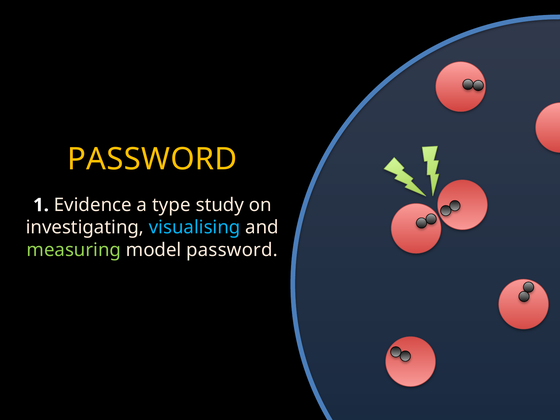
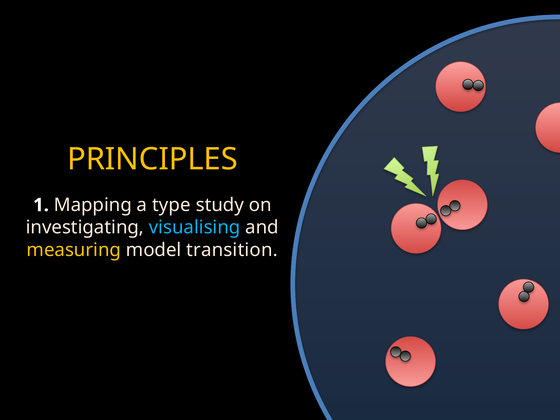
PASSWORD: PASSWORD -> PRINCIPLES (152, 159)
Evidence: Evidence -> Mapping (93, 205)
measuring colour: light green -> yellow (74, 250)
model password: password -> transition (232, 250)
